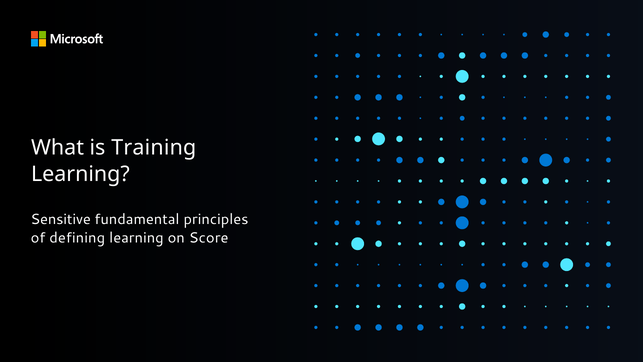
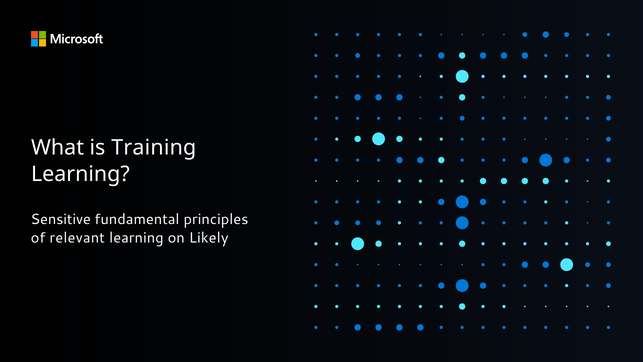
defining: defining -> relevant (77, 238)
Score: Score -> Likely (209, 238)
